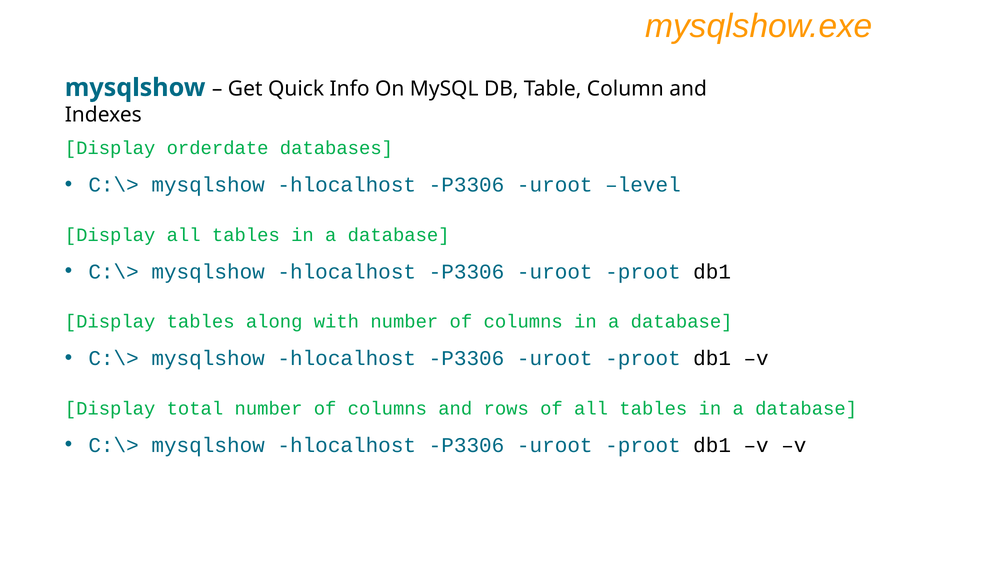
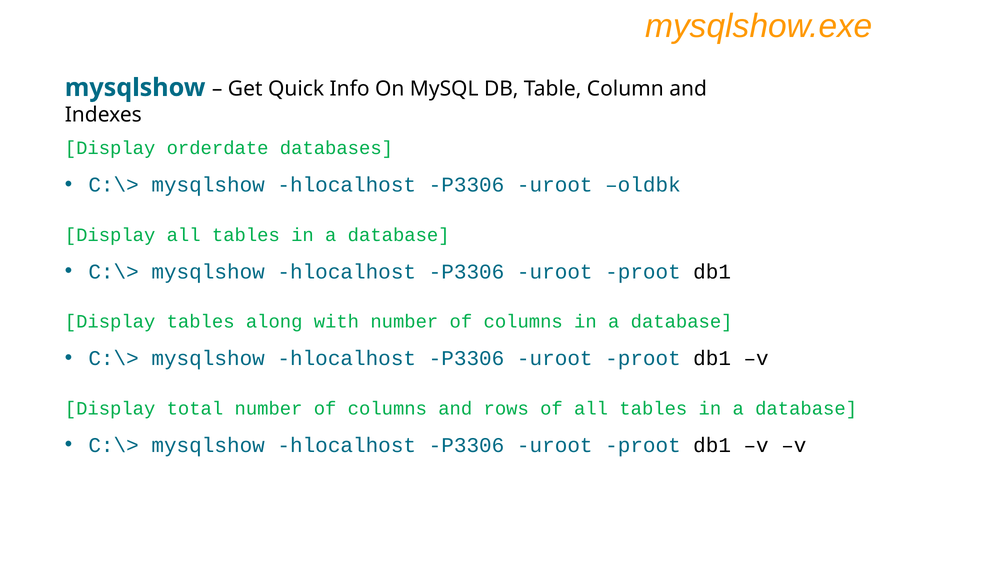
level: level -> oldbk (643, 185)
